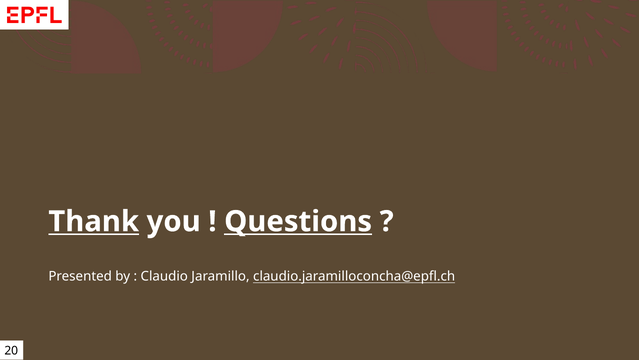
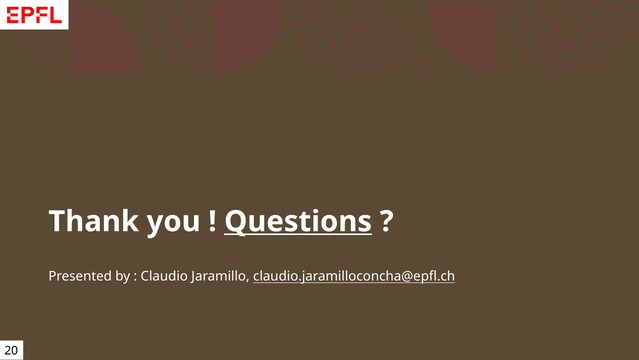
Thank underline: present -> none (94, 221)
